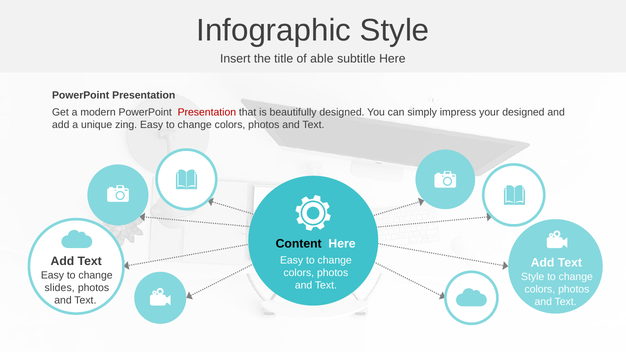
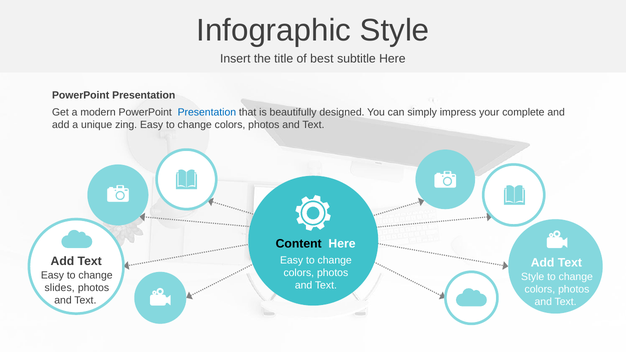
able: able -> best (322, 59)
Presentation colour: red -> blue (207, 113)
your designed: designed -> complete (523, 113)
